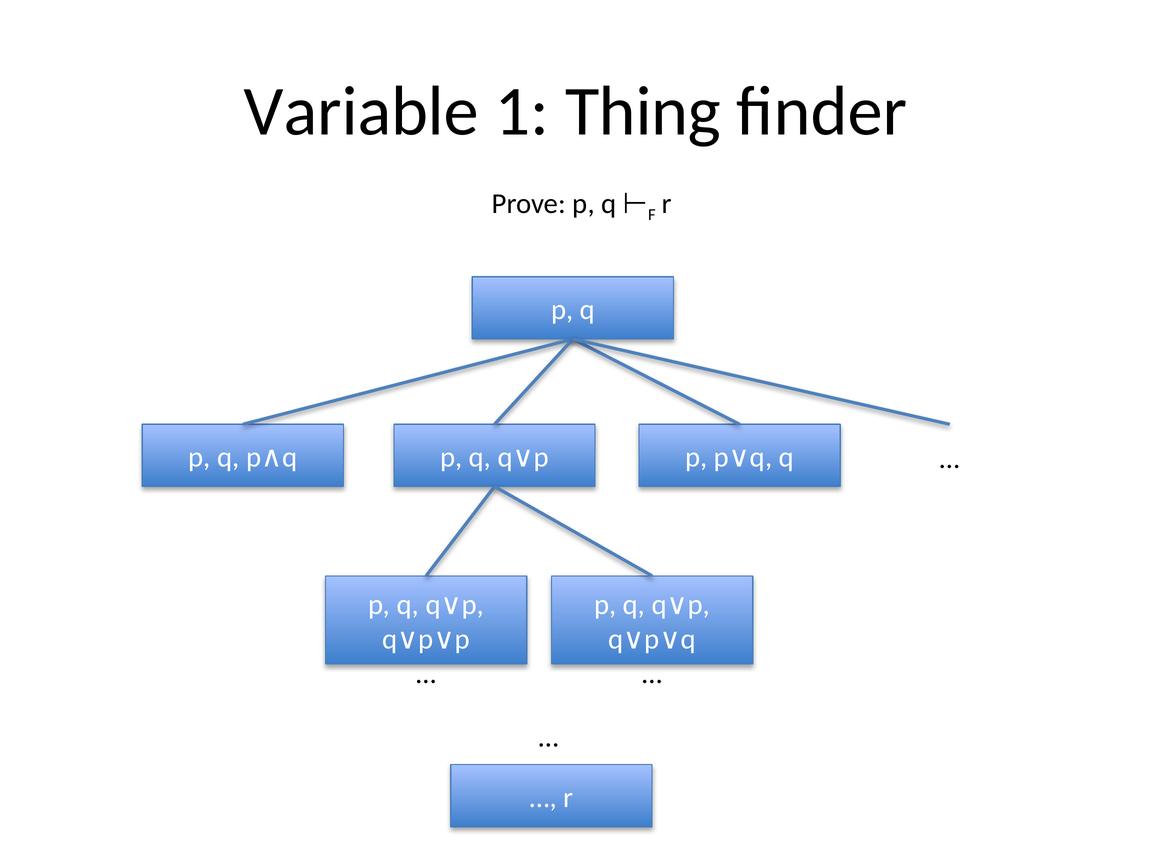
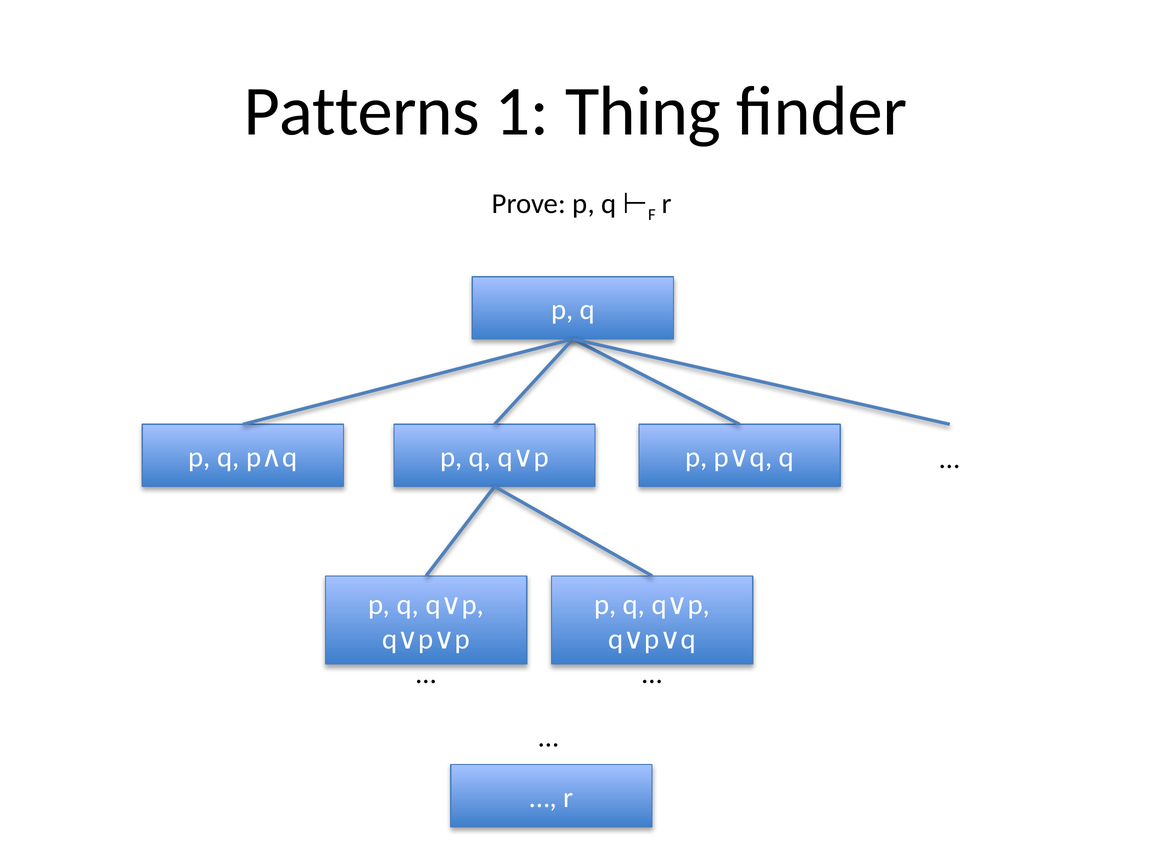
Variable: Variable -> Patterns (362, 112)
